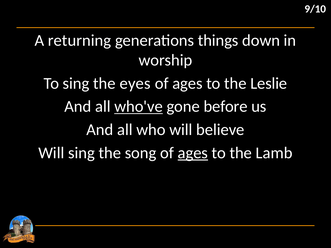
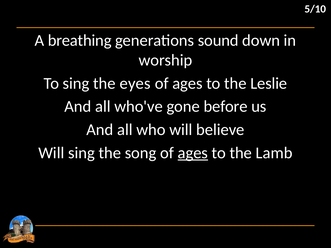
9/10: 9/10 -> 5/10 (315, 9)
returning: returning -> breathing (80, 40)
things: things -> sound (218, 40)
who've underline: present -> none (139, 107)
